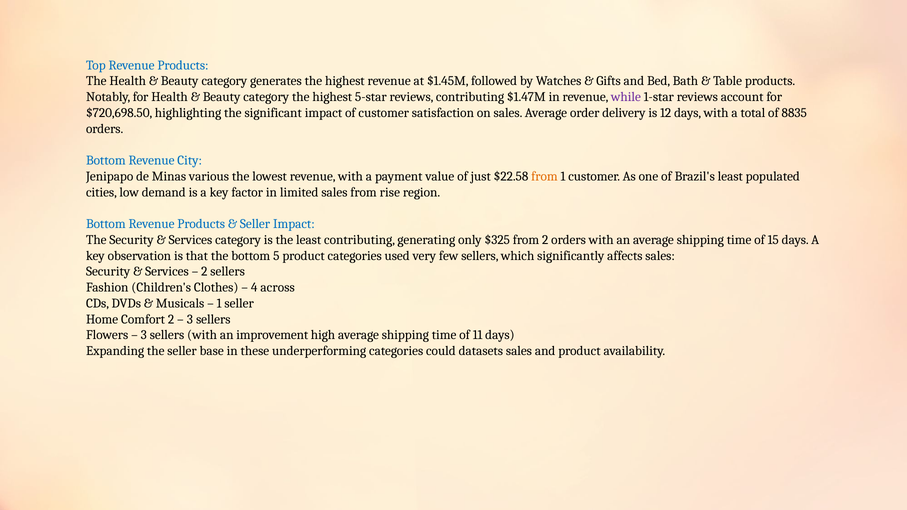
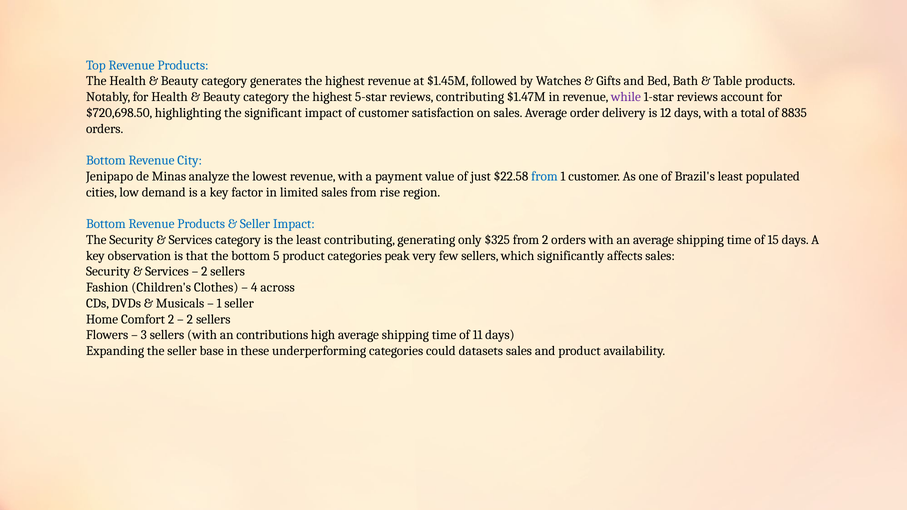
various: various -> analyze (209, 176)
from colour: orange -> blue (544, 176)
used: used -> peak (397, 256)
3: 3 -> 2 (190, 319)
improvement: improvement -> contributions (272, 335)
